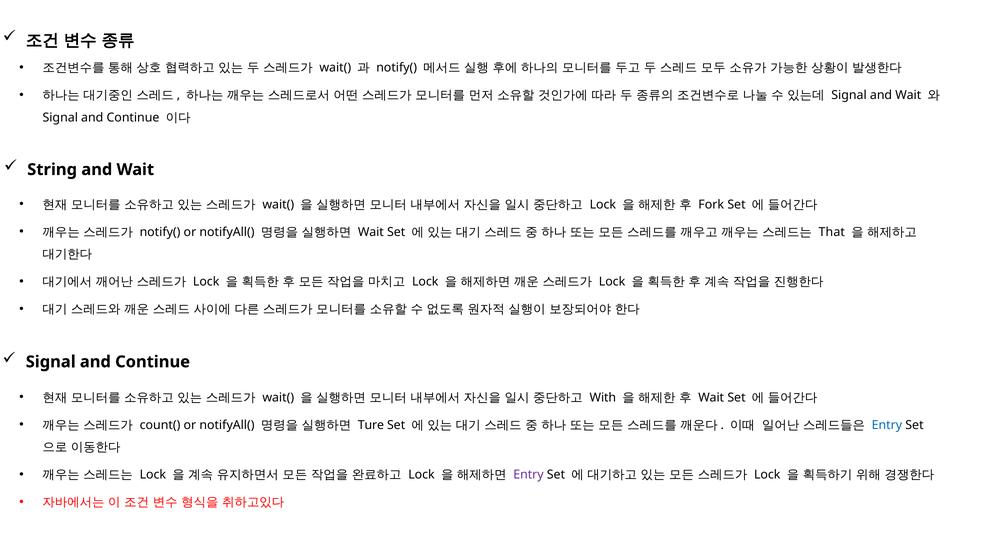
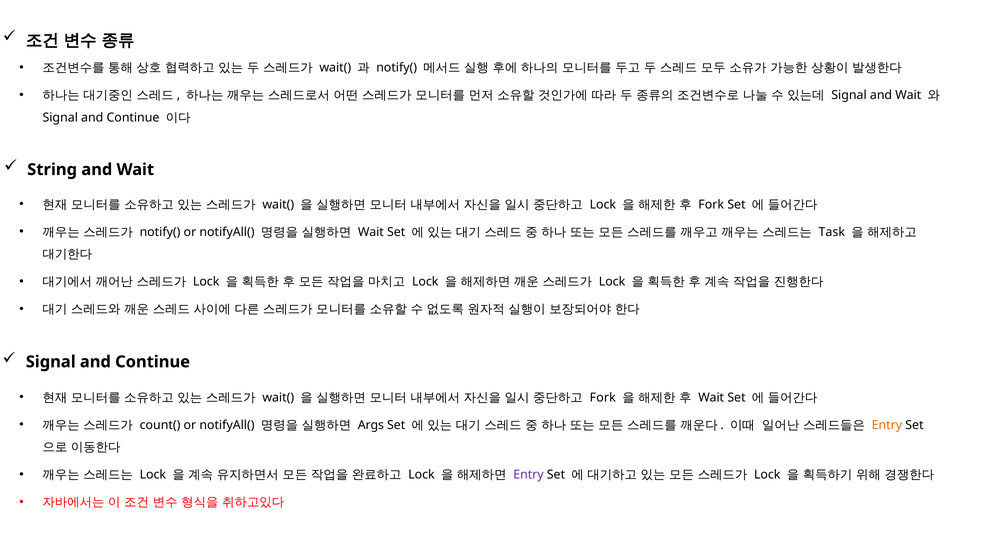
That: That -> Task (832, 232)
With: With -> Fork (603, 398)
Ture: Ture -> Args (371, 425)
Entry colour: blue -> orange (887, 425)
